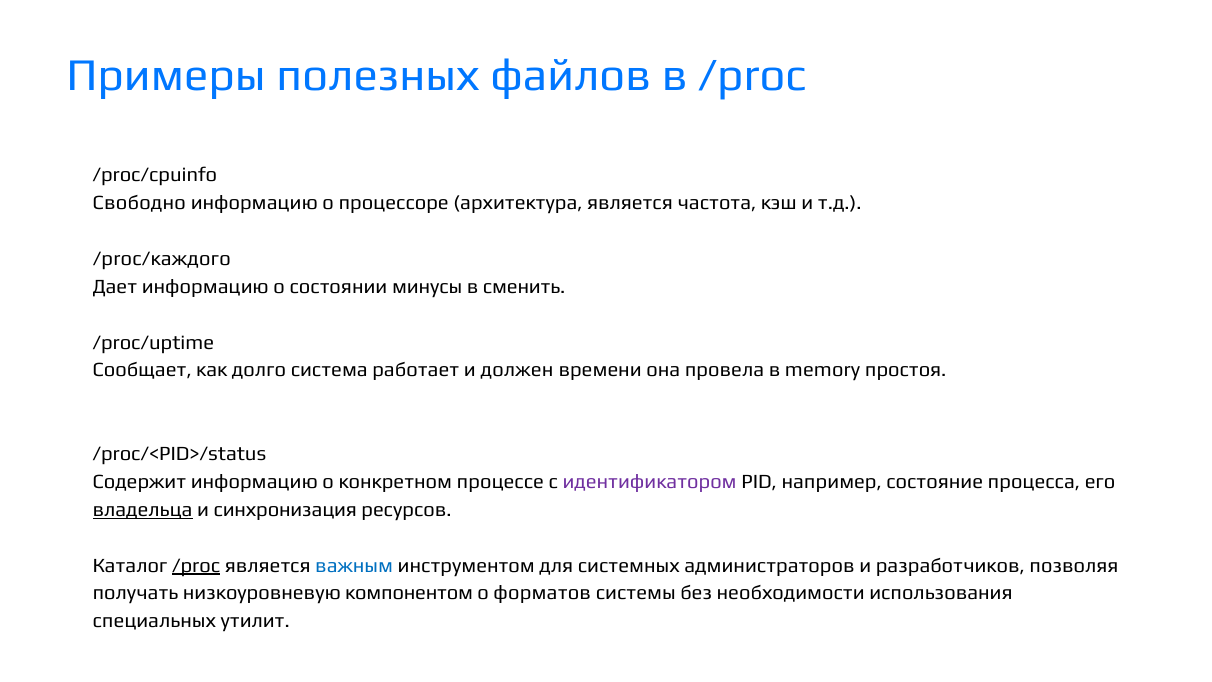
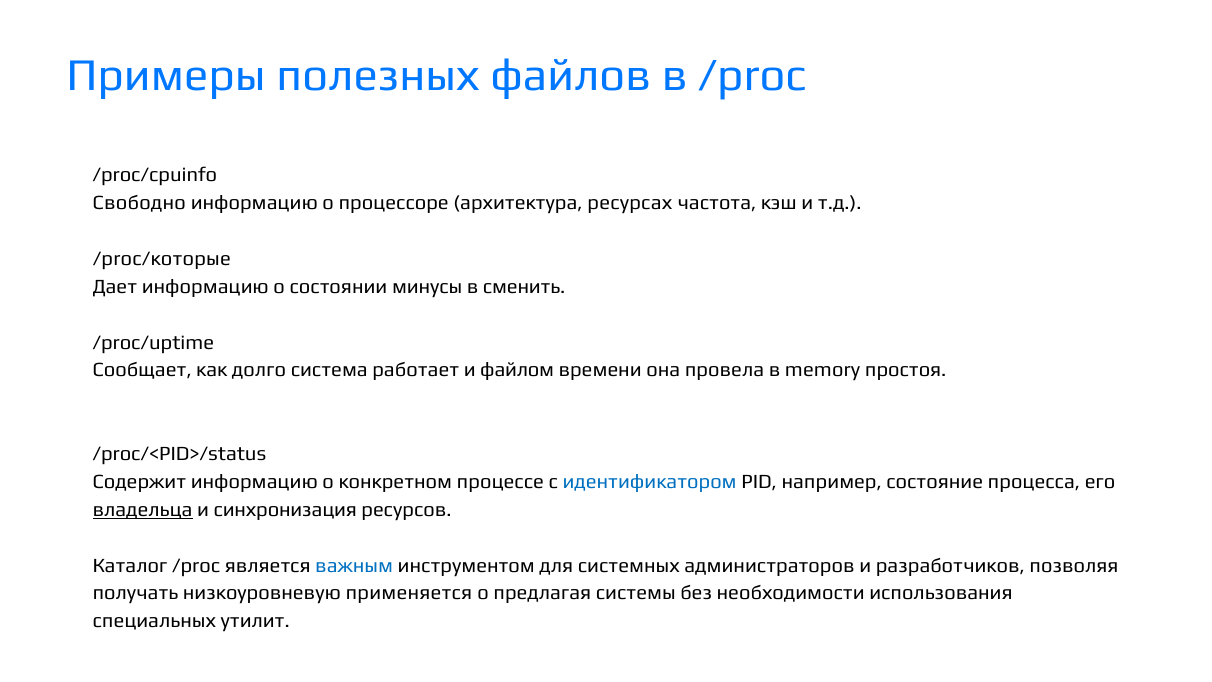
архитектура является: является -> ресурсах (630, 203)
/proc/каждого: /proc/каждого -> /proc/которые (162, 259)
должен: должен -> файлом (517, 370)
идентификатором colour: purple -> blue (650, 482)
/proc underline: present -> none (196, 565)
компонентом: компонентом -> применяется (409, 593)
форматов: форматов -> предлагая (542, 593)
